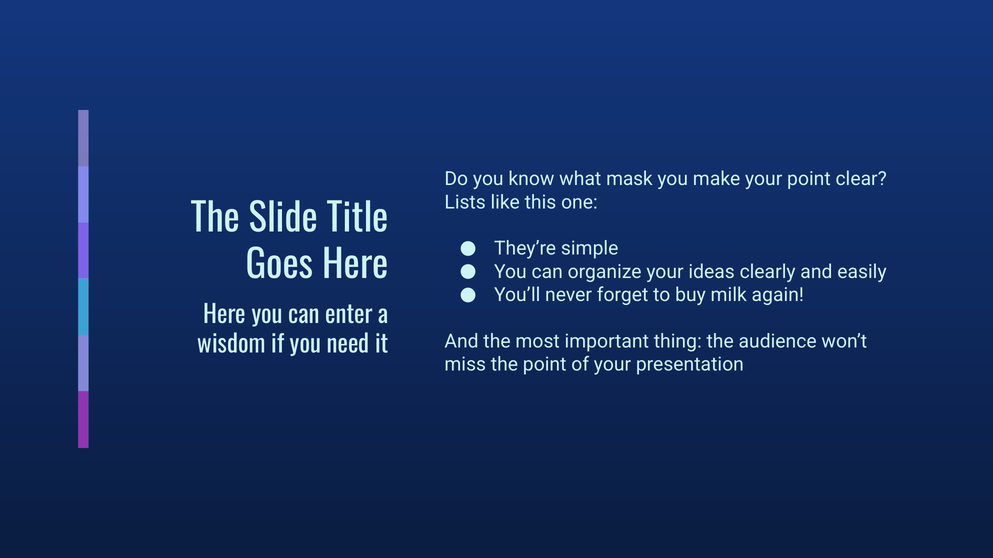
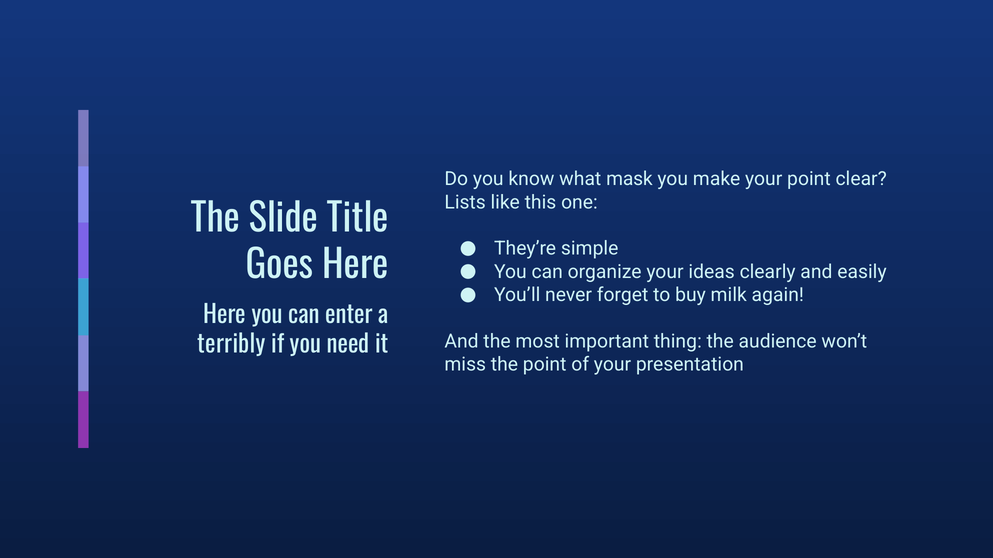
wisdom: wisdom -> terribly (231, 345)
